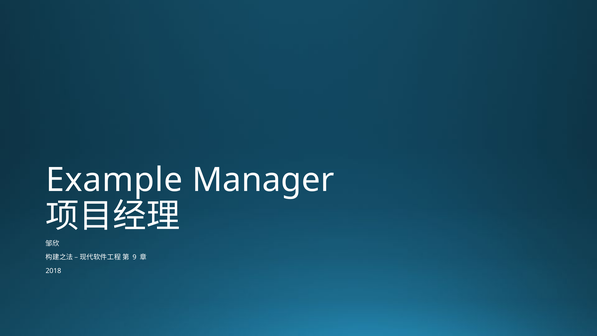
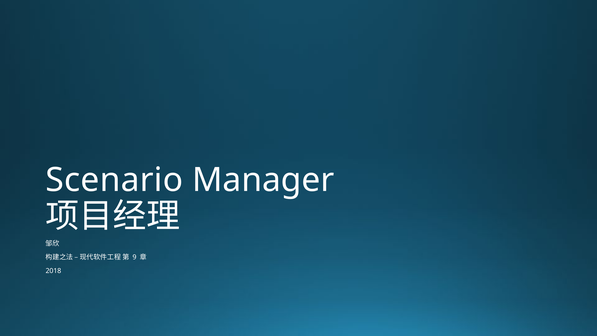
Example: Example -> Scenario (114, 180)
